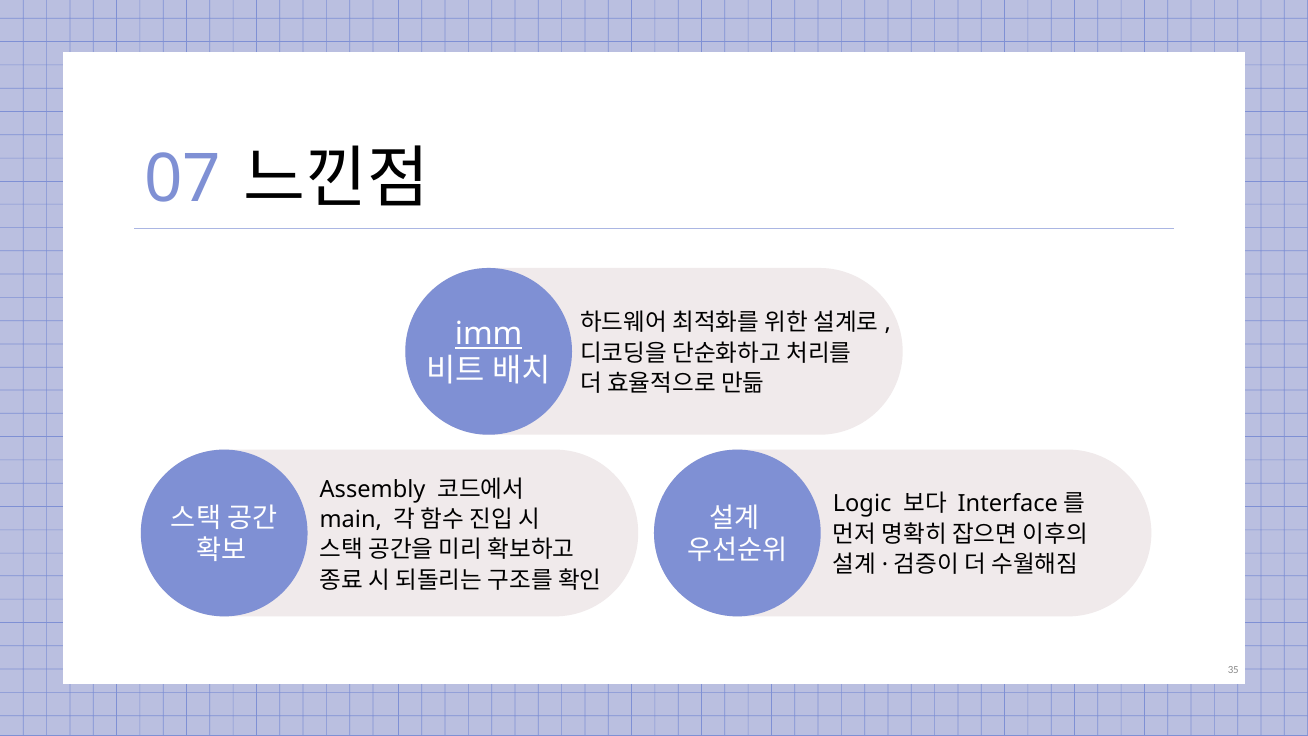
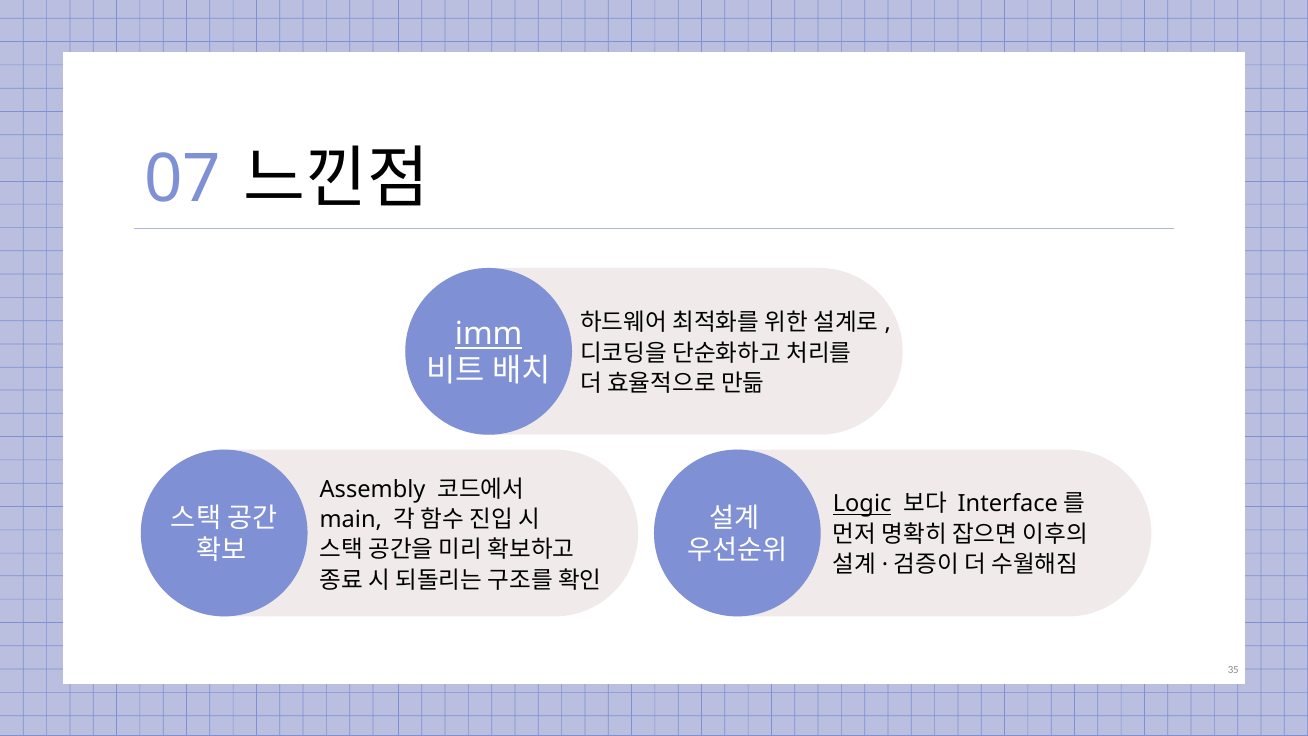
Logic underline: none -> present (862, 504)
